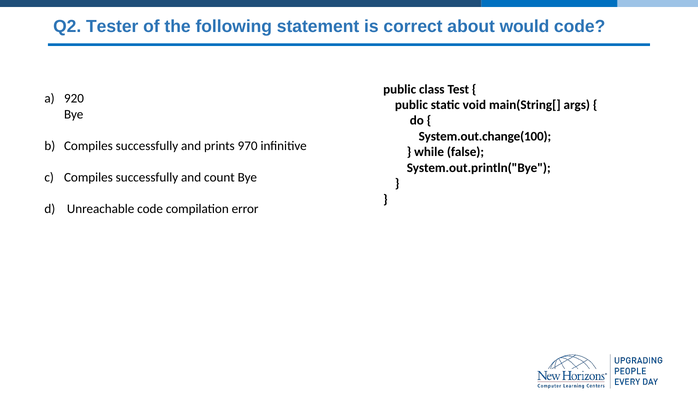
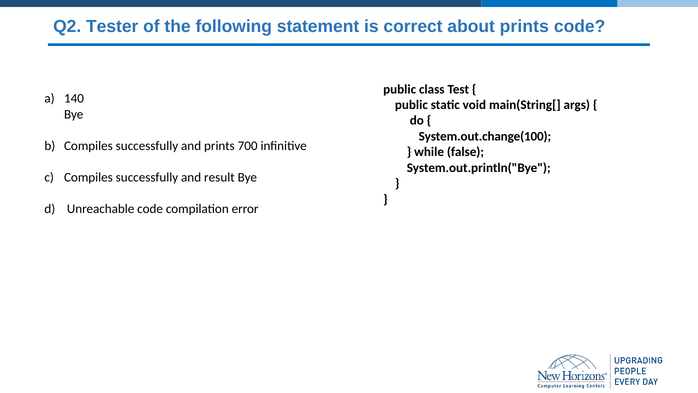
about would: would -> prints (524, 26)
920: 920 -> 140 (74, 99)
970: 970 -> 700 (248, 146)
count: count -> result (219, 177)
